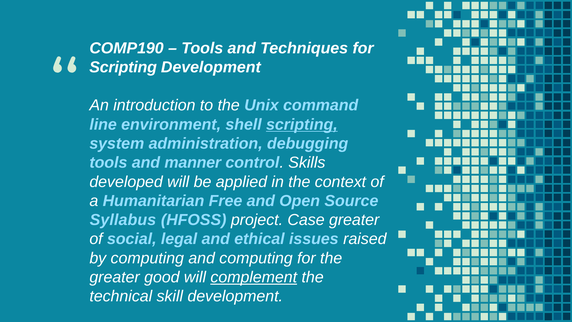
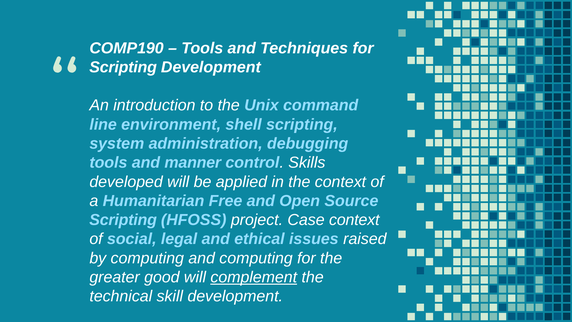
scripting underline: present -> none (302, 124)
Syllabus: Syllabus -> Scripting (123, 220)
Case greater: greater -> context (354, 220)
